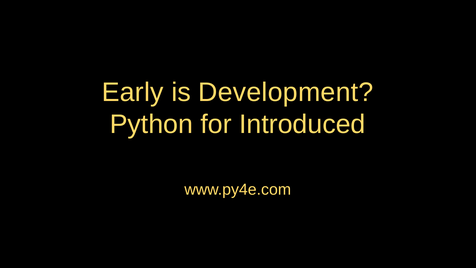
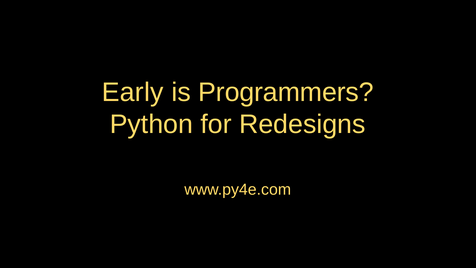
Development: Development -> Programmers (286, 92)
Introduced: Introduced -> Redesigns (302, 124)
